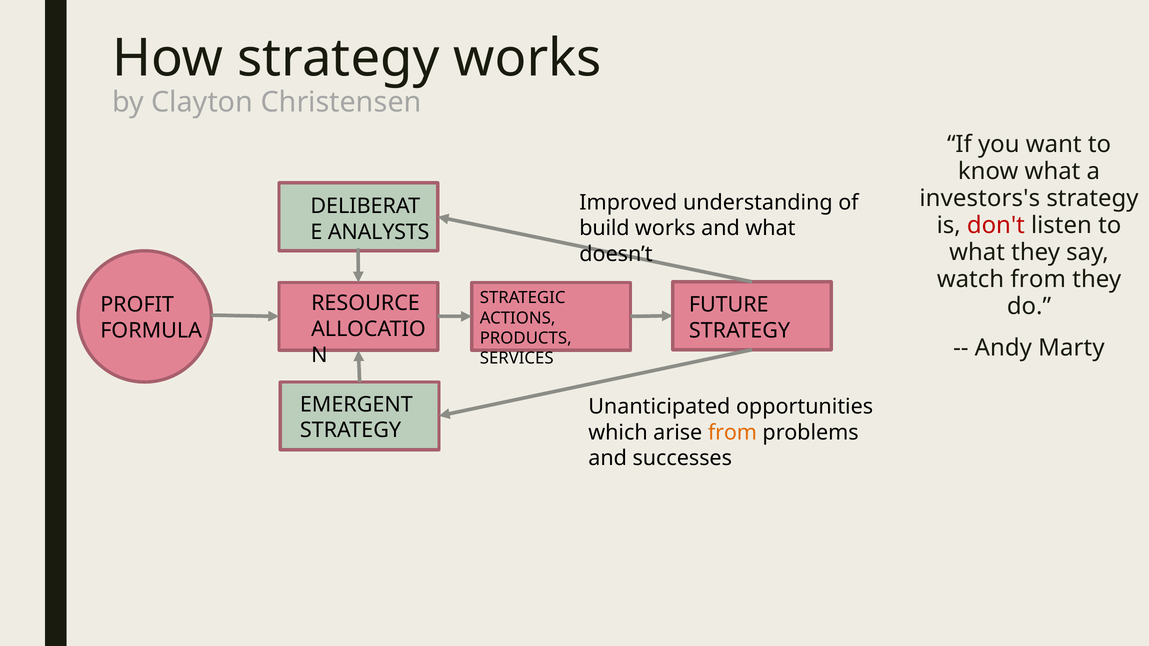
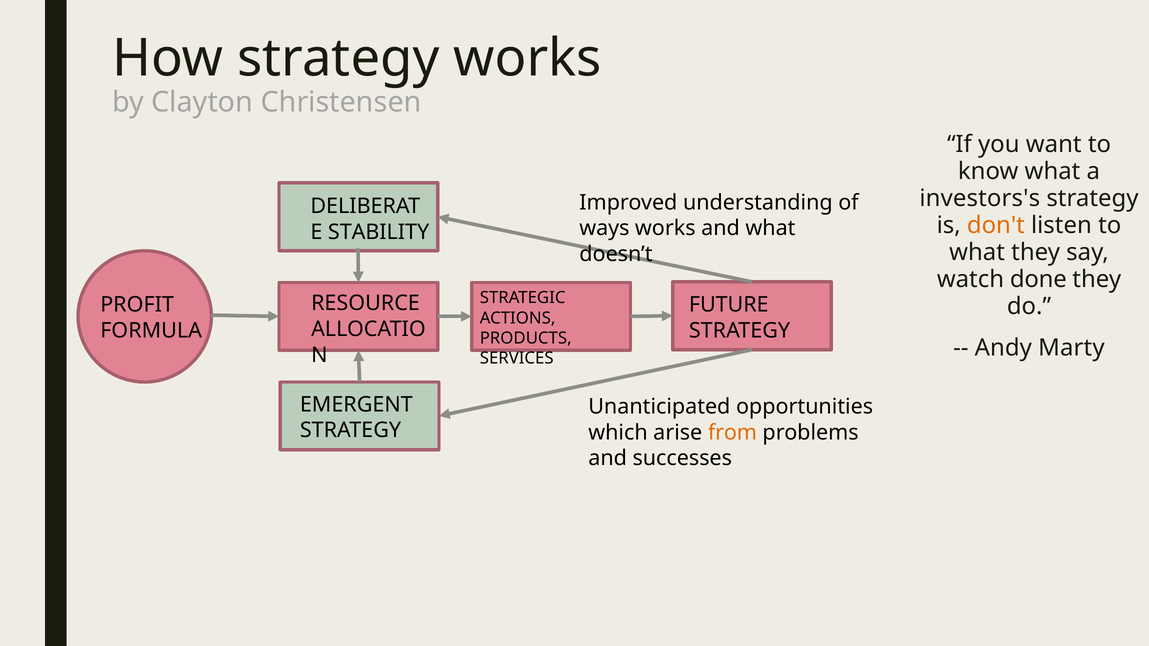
don't colour: red -> orange (996, 226)
build: build -> ways (604, 228)
ANALYSTS: ANALYSTS -> STABILITY (379, 232)
watch from: from -> done (1038, 280)
